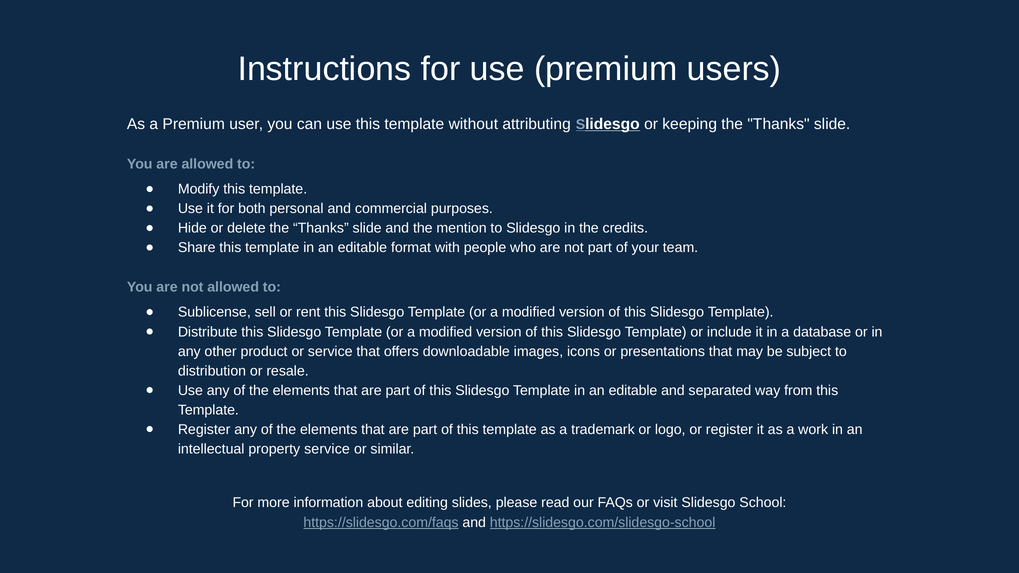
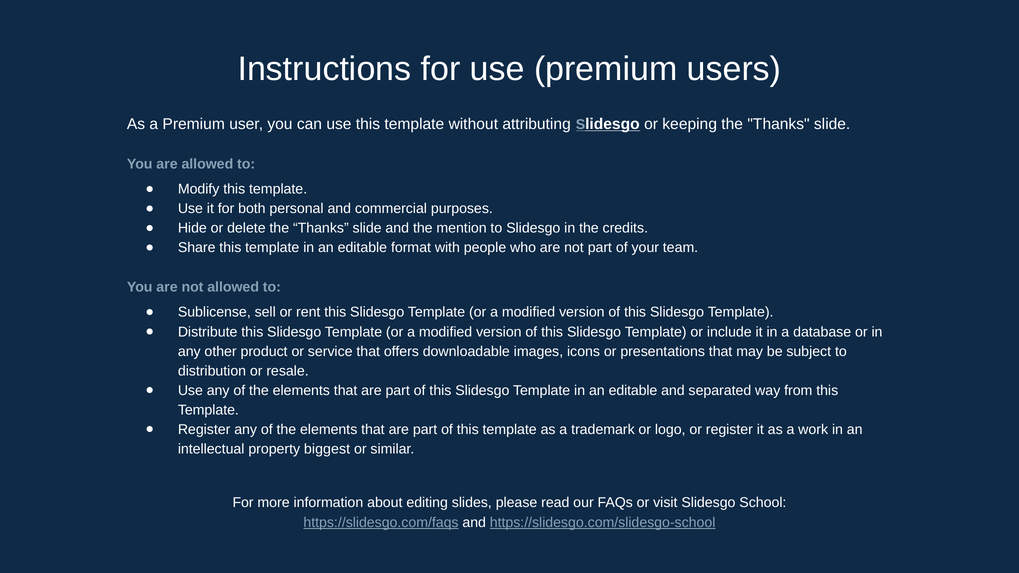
property service: service -> biggest (327, 449)
